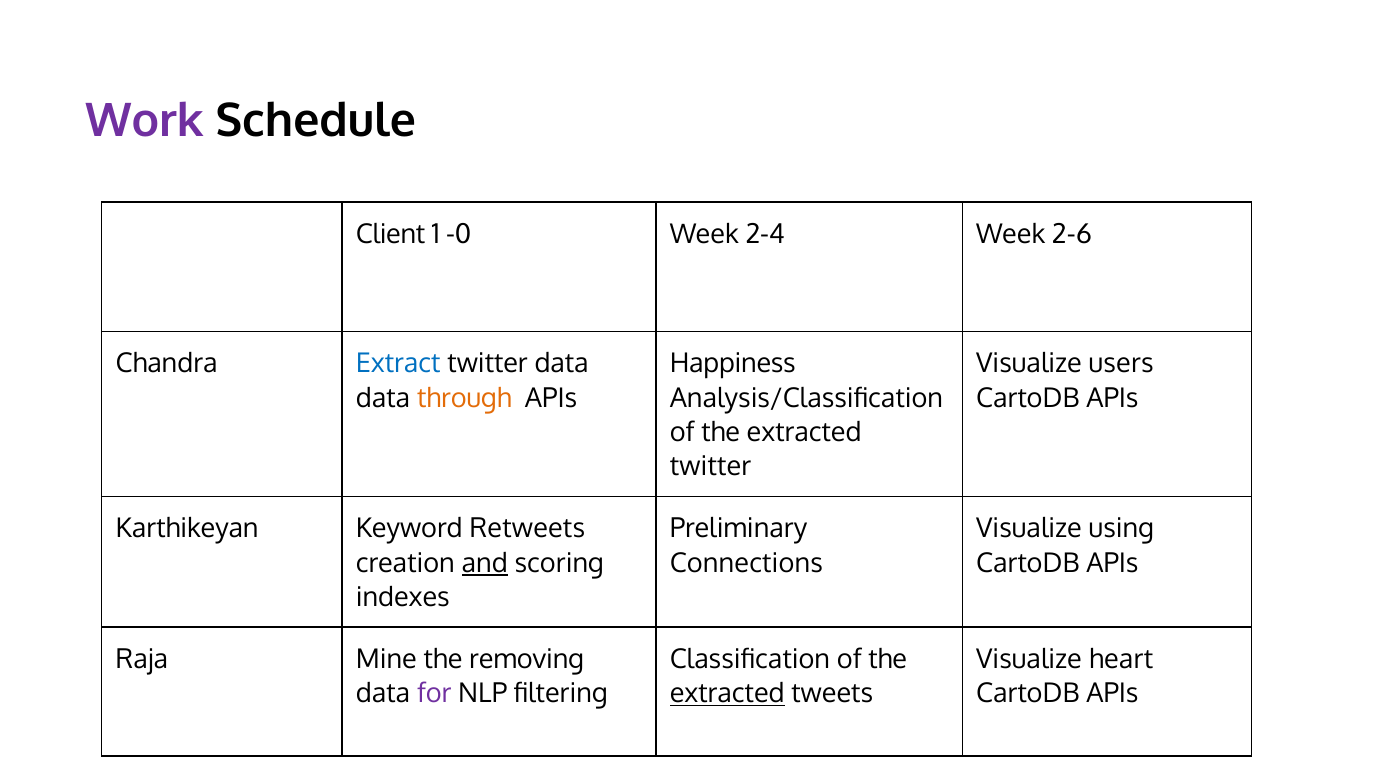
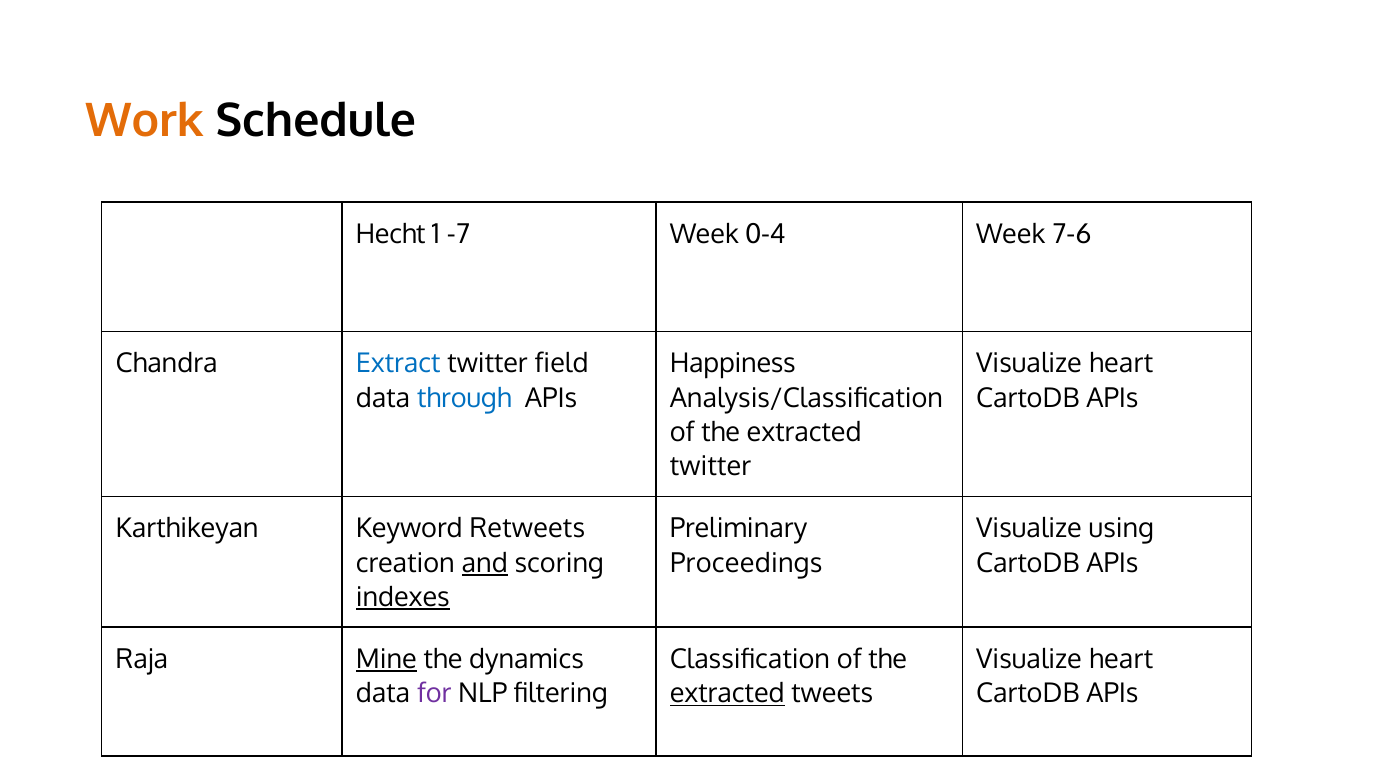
Work colour: purple -> orange (144, 121)
Client: Client -> Hecht (391, 235)
-0: -0 -> -7 (458, 235)
2-4: 2-4 -> 0-4 (765, 235)
2-6: 2-6 -> 7-6 (1072, 235)
twitter data: data -> field (562, 364)
users: users -> heart (1121, 364)
through colour: orange -> blue (464, 398)
Connections: Connections -> Proceedings (746, 563)
indexes underline: none -> present (403, 598)
Mine underline: none -> present (386, 660)
removing: removing -> dynamics (527, 660)
